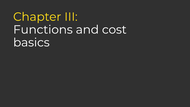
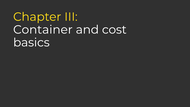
Functions: Functions -> Container (43, 30)
